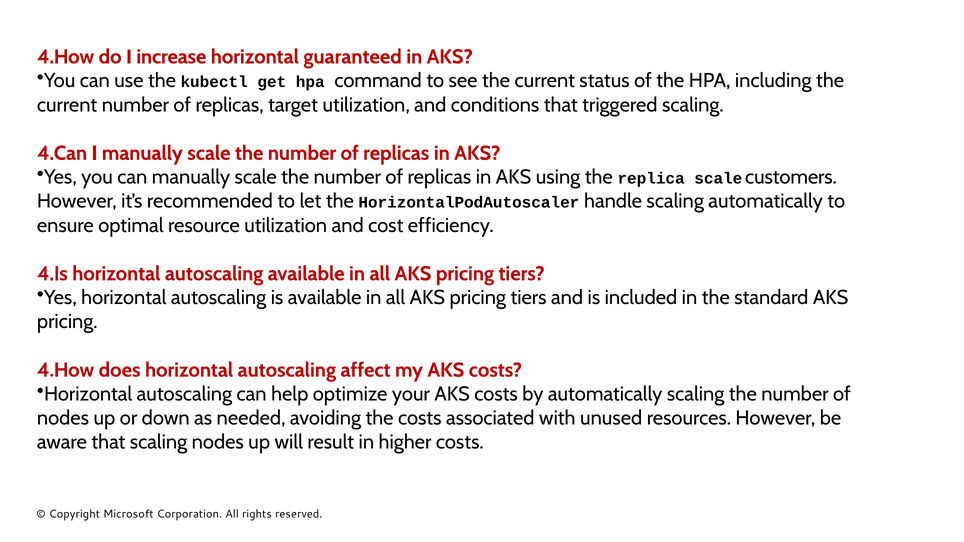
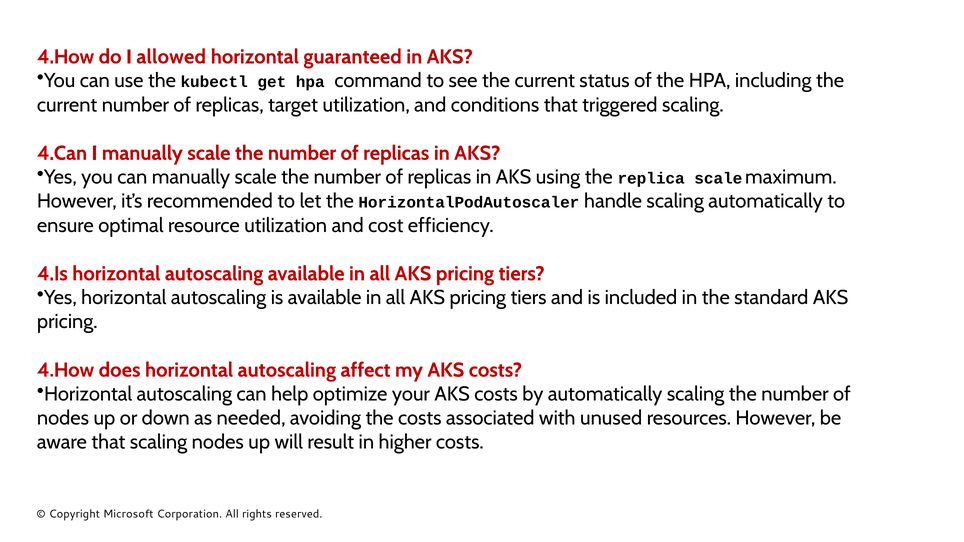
increase: increase -> allowed (171, 57)
customers: customers -> maximum (791, 177)
